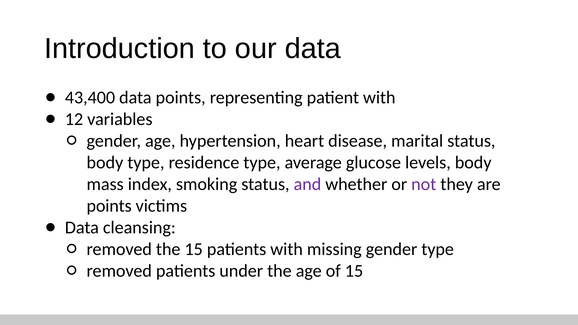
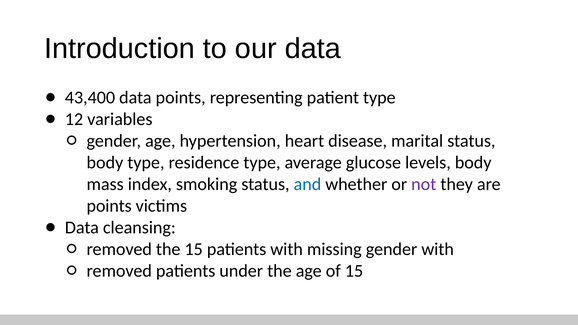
patient with: with -> type (379, 98)
and colour: purple -> blue (307, 184)
gender type: type -> with (438, 249)
